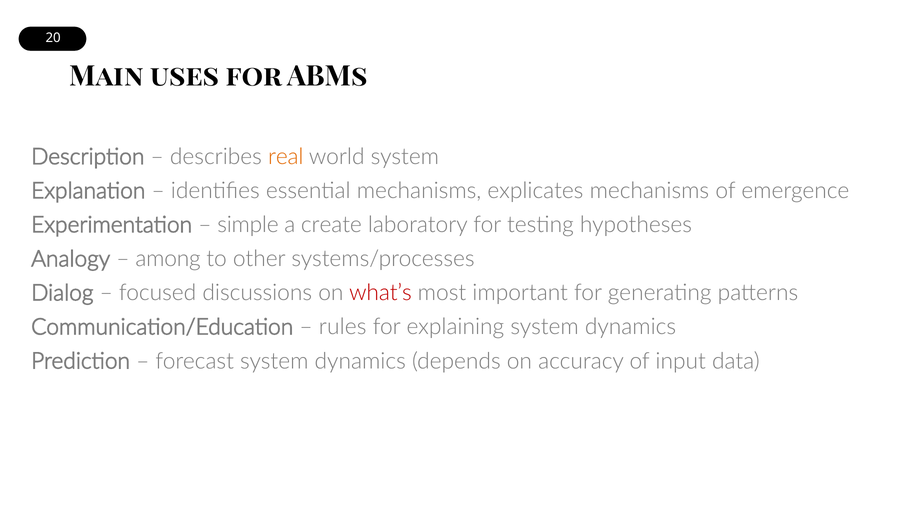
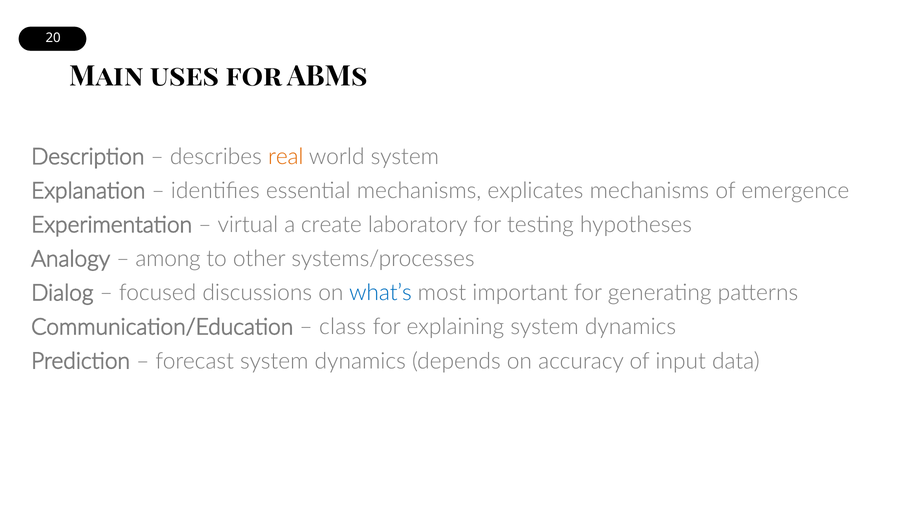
simple: simple -> virtual (248, 225)
what’s colour: red -> blue (380, 293)
rules: rules -> class (343, 327)
